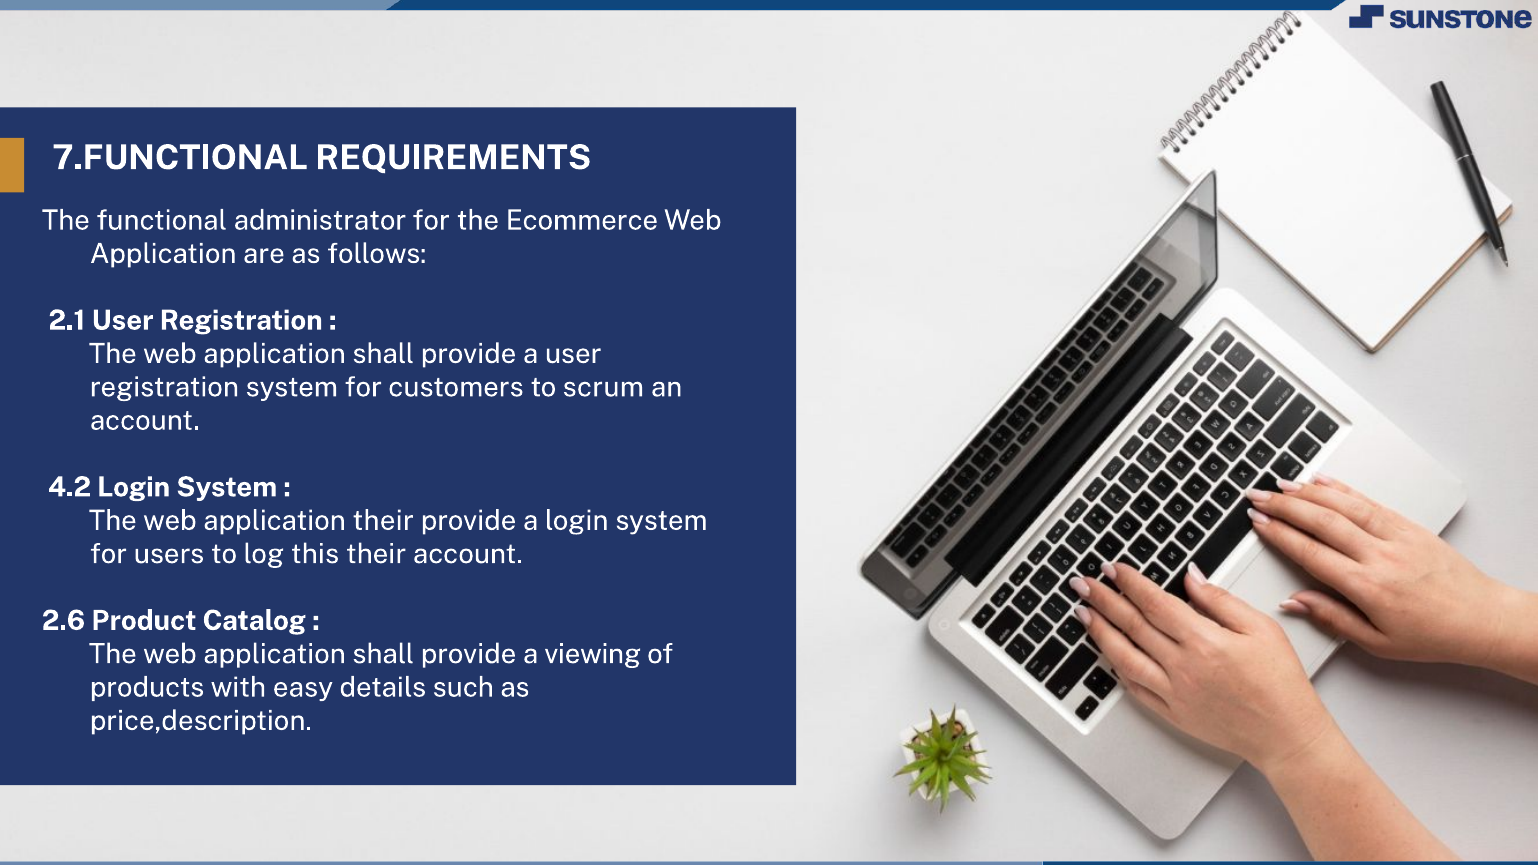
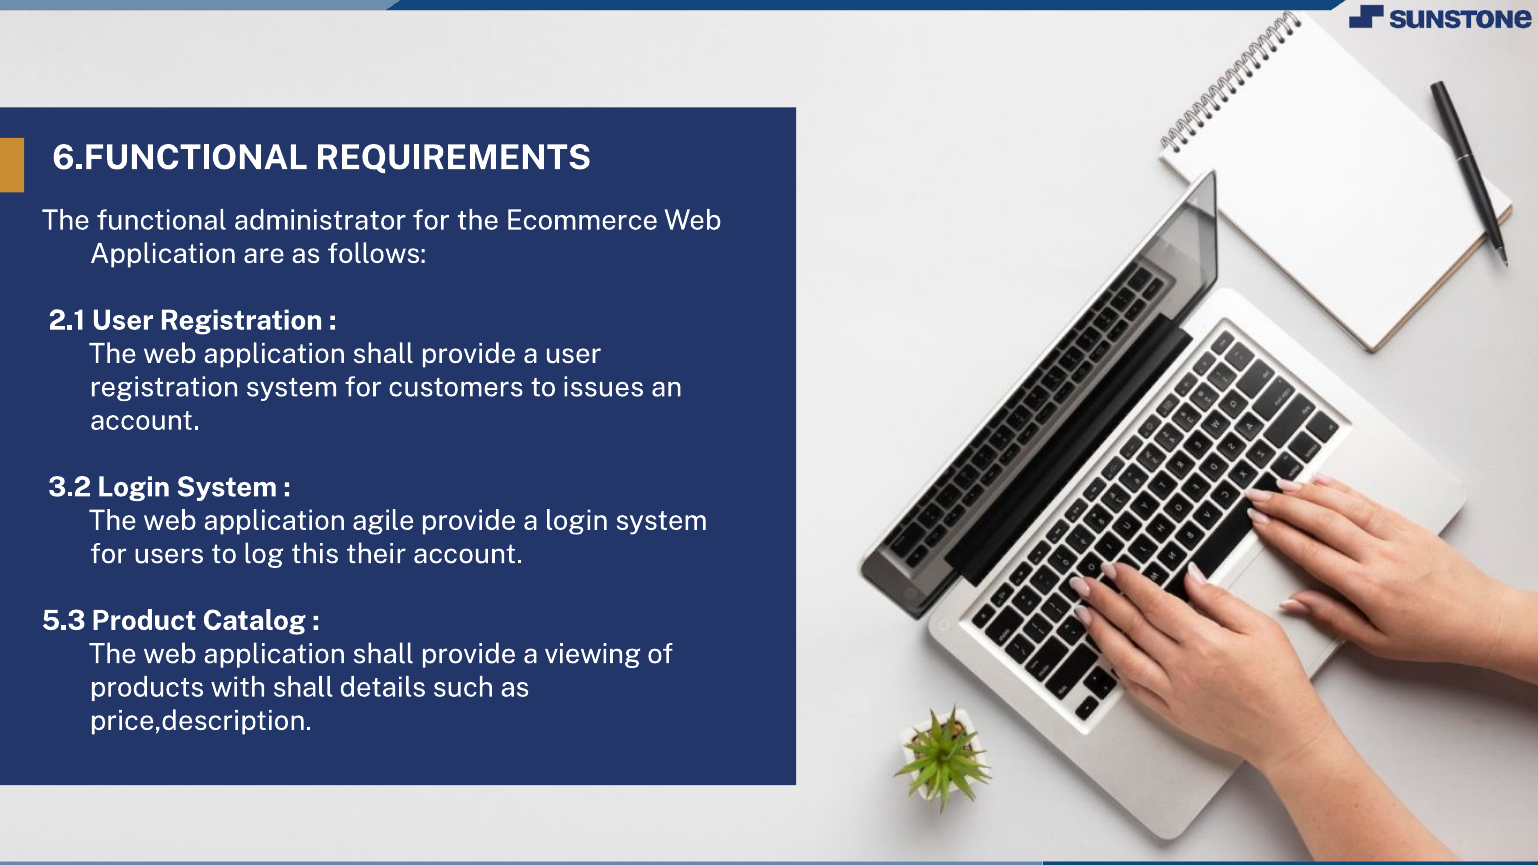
7.FUNCTIONAL: 7.FUNCTIONAL -> 6.FUNCTIONAL (180, 158)
scrum: scrum -> issues (603, 387)
4.2: 4.2 -> 3.2 (70, 487)
application their: their -> agile (383, 521)
2.6: 2.6 -> 5.3 (64, 621)
with easy: easy -> shall (303, 688)
